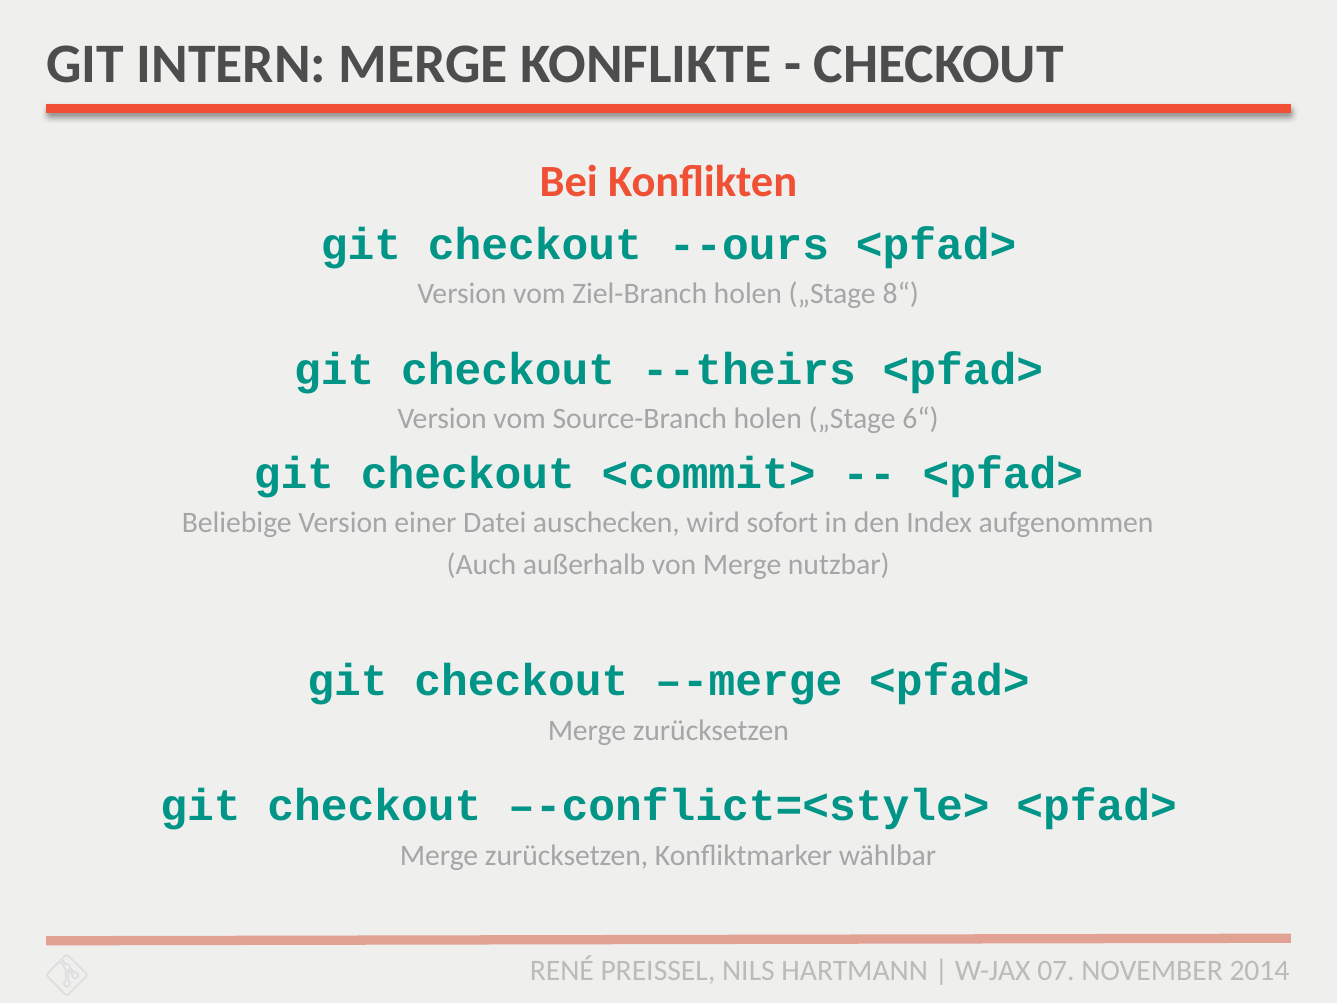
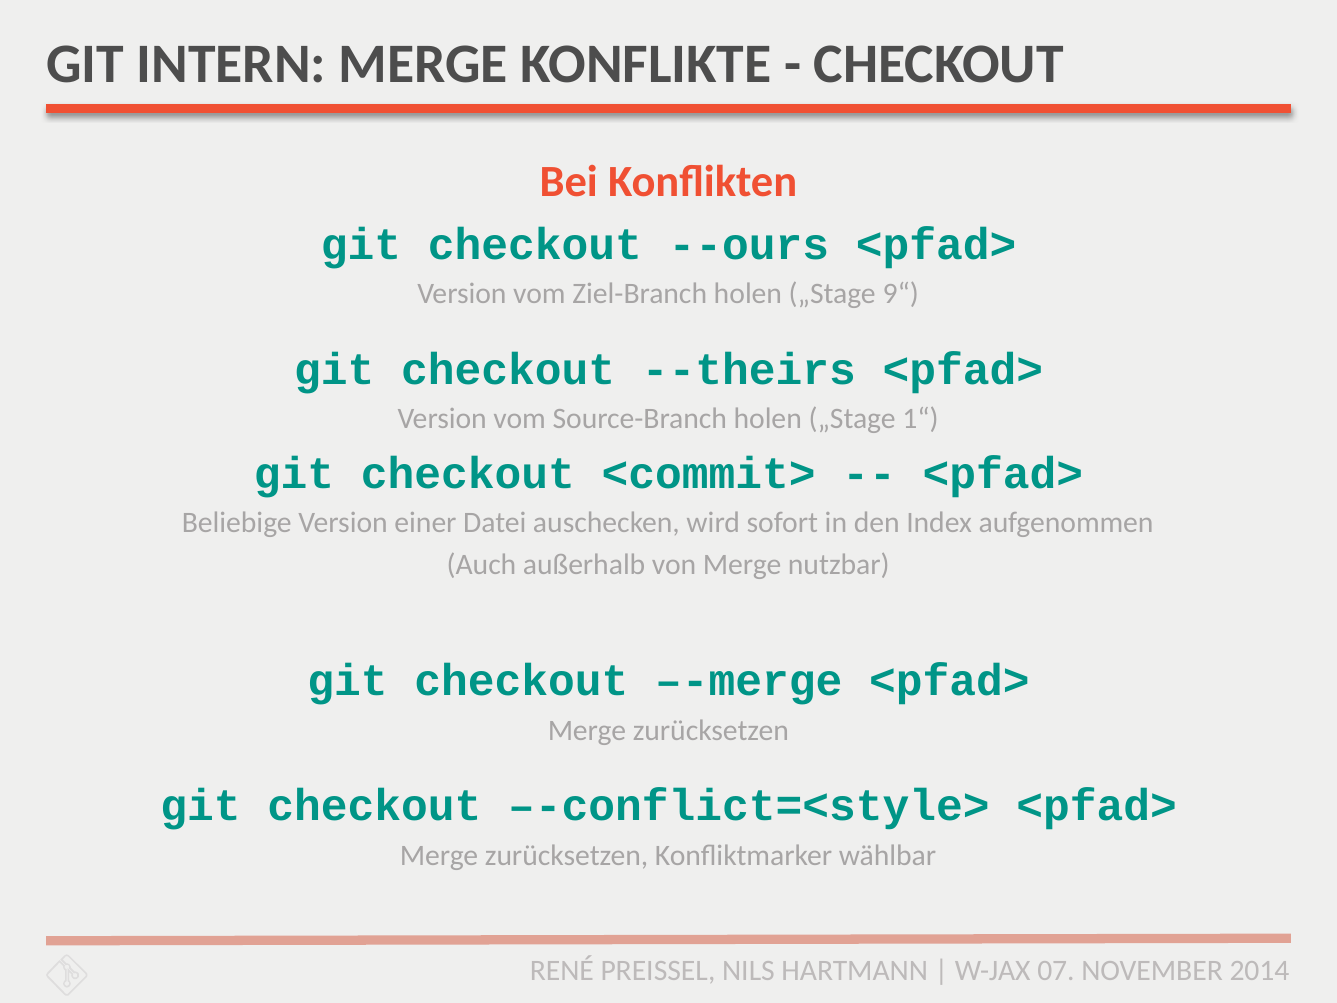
8“: 8“ -> 9“ (901, 294)
6“: 6“ -> 1“ (920, 419)
